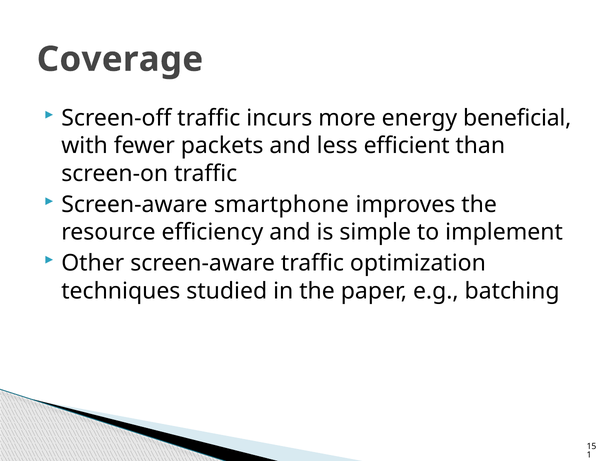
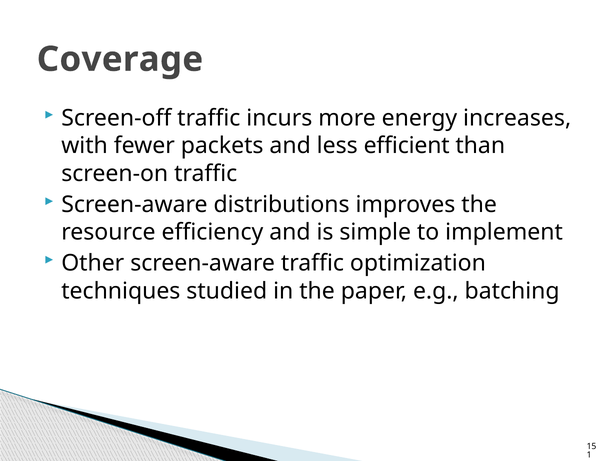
beneficial: beneficial -> increases (517, 118)
smartphone: smartphone -> distributions (282, 204)
